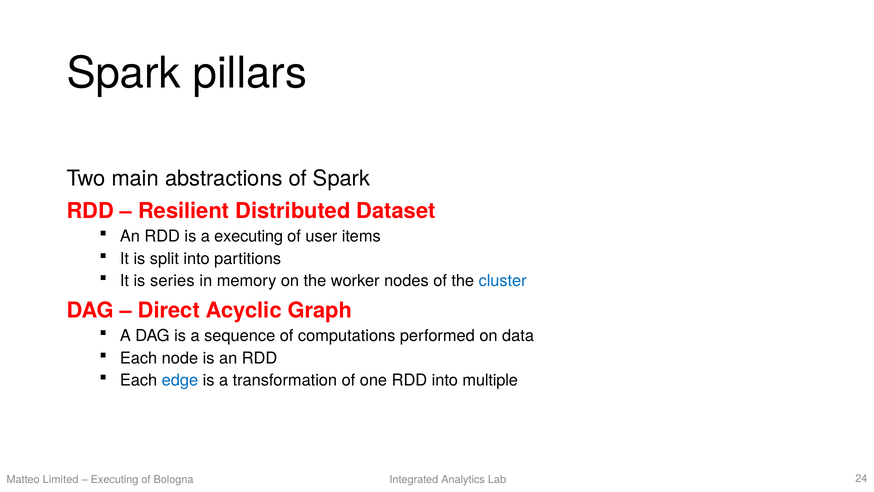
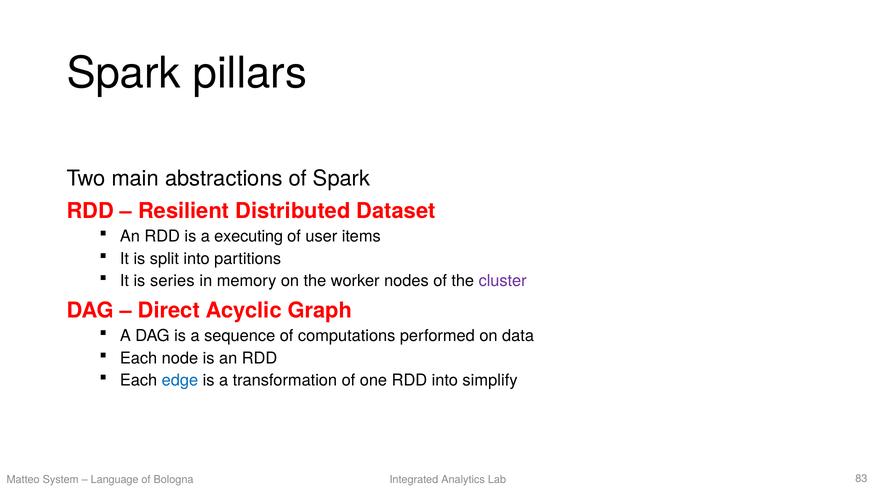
cluster colour: blue -> purple (503, 281)
multiple: multiple -> simplify (490, 380)
Limited: Limited -> System (61, 479)
Executing: Executing -> Language (115, 479)
24: 24 -> 83 (861, 478)
